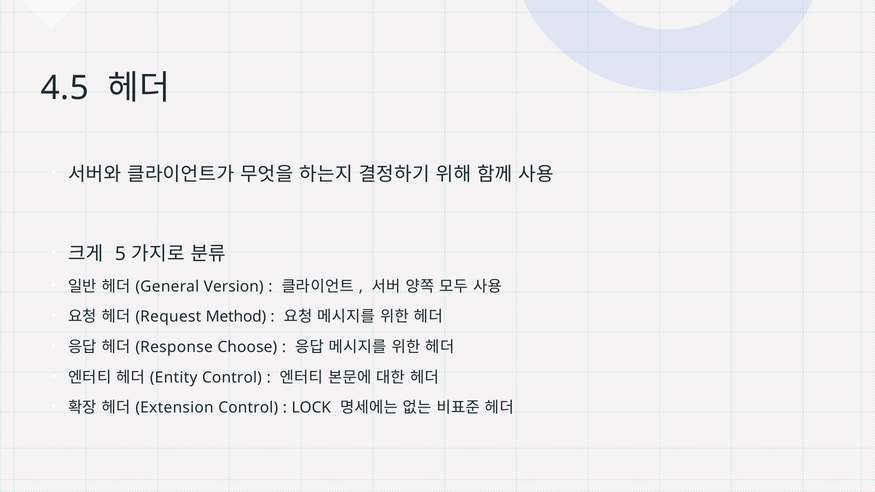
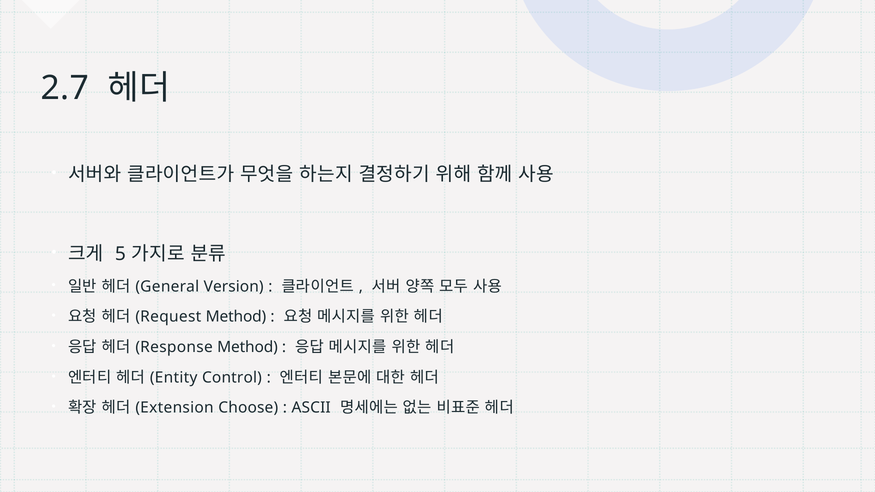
4.5: 4.5 -> 2.7 (65, 88)
Choose: Choose -> Method (247, 347)
Control: Control -> Choose (248, 408)
LOCK: LOCK -> ASCII (311, 408)
